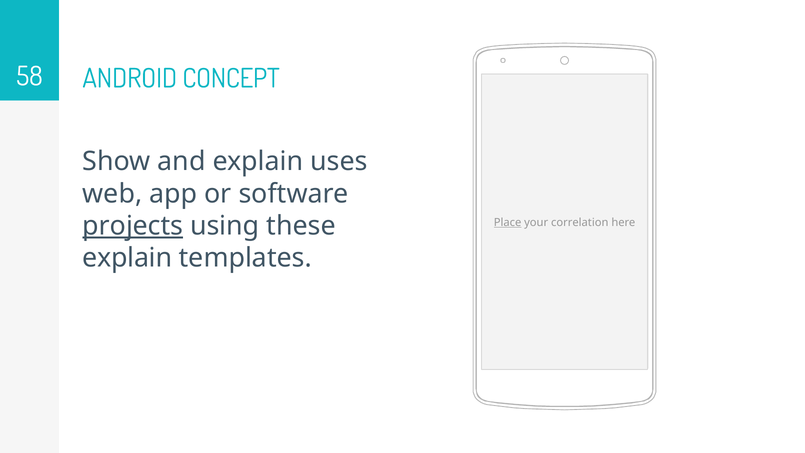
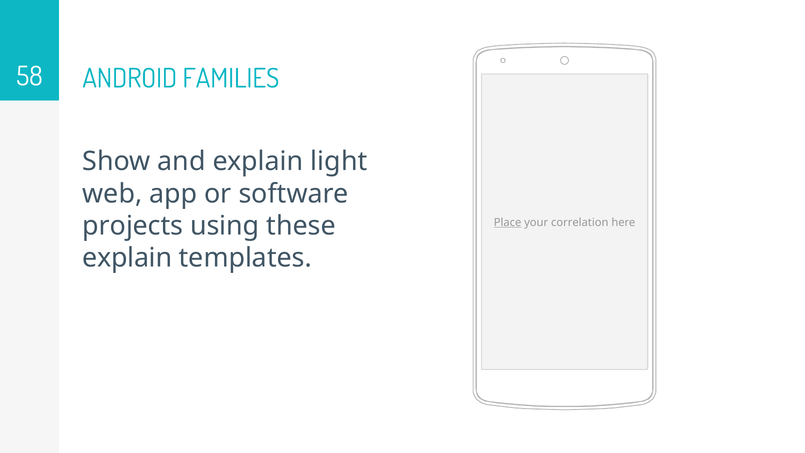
CONCEPT: CONCEPT -> FAMILIES (231, 79)
uses: uses -> light (339, 161)
projects underline: present -> none (133, 226)
